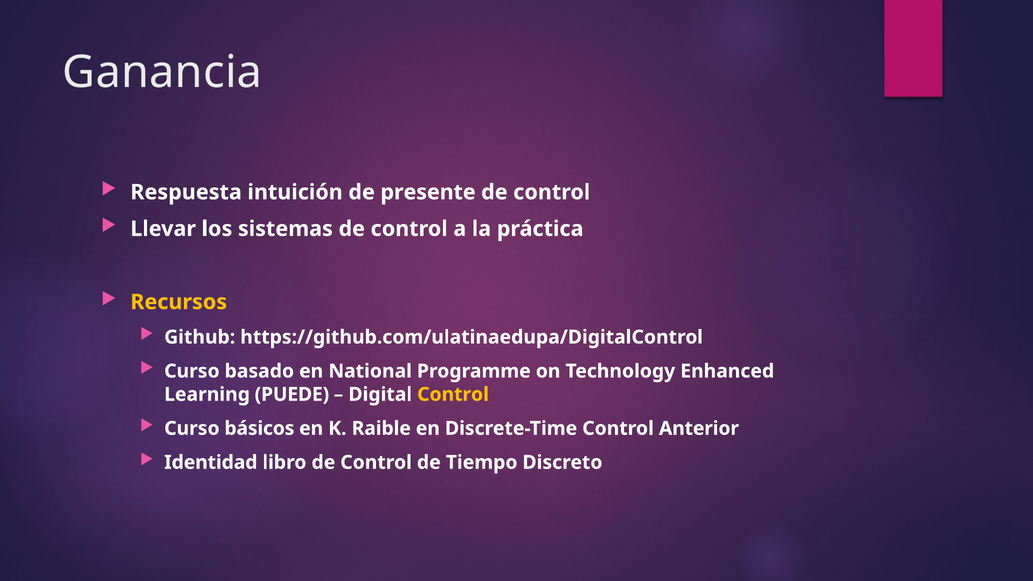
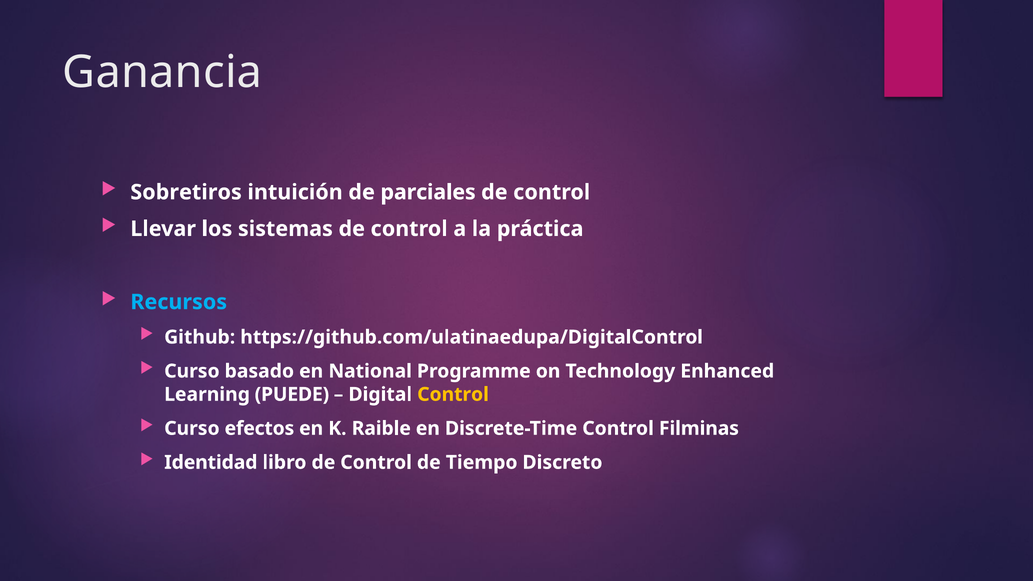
Respuesta: Respuesta -> Sobretiros (186, 192)
presente: presente -> parciales (428, 192)
Recursos colour: yellow -> light blue (179, 302)
básicos: básicos -> efectos (259, 428)
Anterior: Anterior -> Filminas (699, 428)
